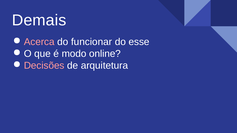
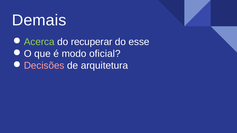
Acerca colour: pink -> light green (39, 42)
funcionar: funcionar -> recuperar (92, 42)
online: online -> oficial (105, 54)
